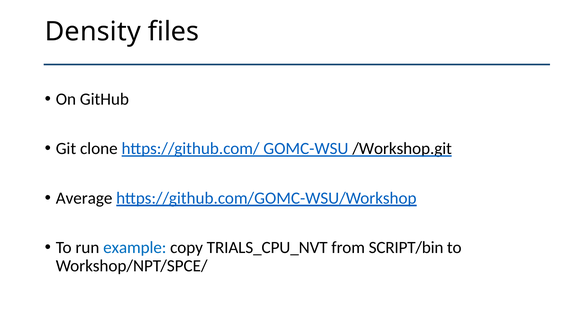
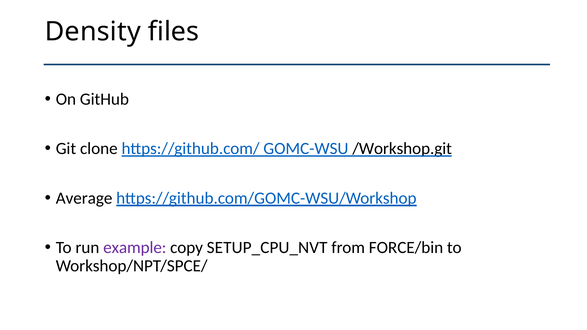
example colour: blue -> purple (135, 248)
TRIALS_CPU_NVT: TRIALS_CPU_NVT -> SETUP_CPU_NVT (267, 248)
SCRIPT/bin: SCRIPT/bin -> FORCE/bin (406, 248)
